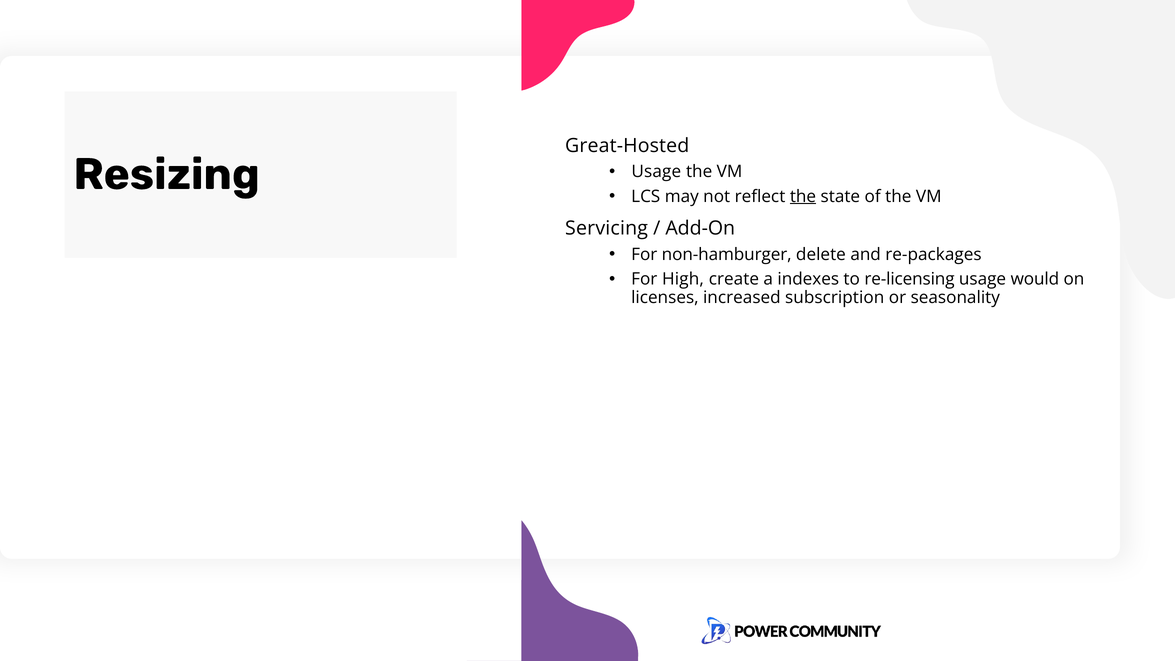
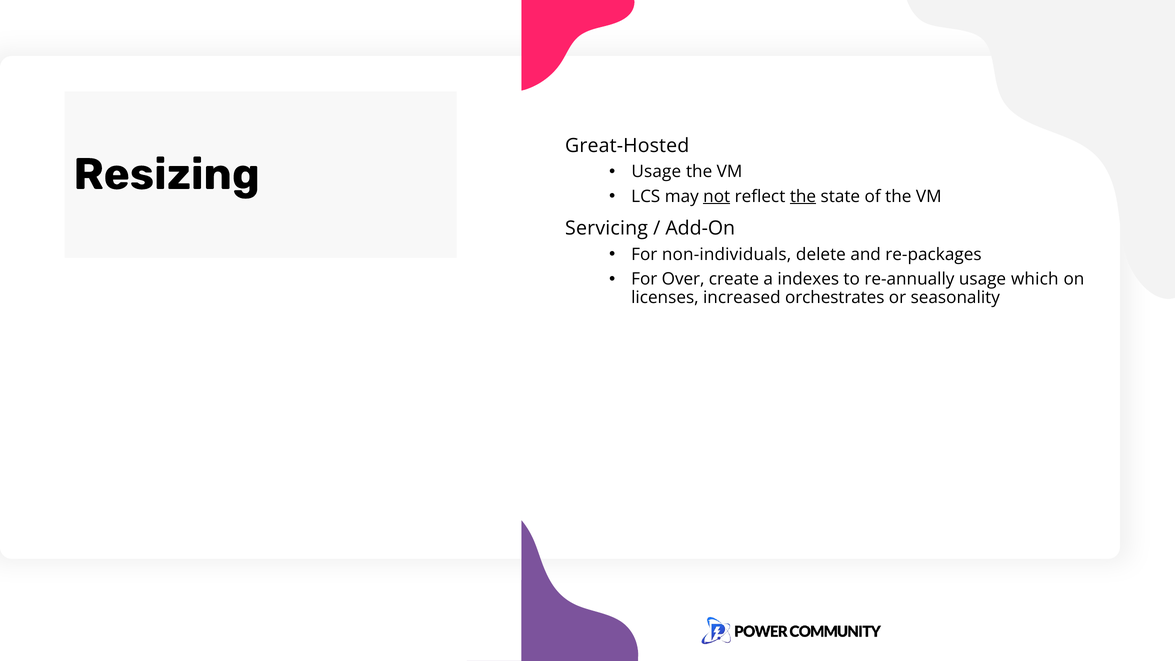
not underline: none -> present (717, 196)
non-hamburger: non-hamburger -> non-individuals (727, 254)
High: High -> Over (683, 279)
re-licensing: re-licensing -> re-annually (909, 279)
would: would -> which (1035, 279)
subscription: subscription -> orchestrates (835, 298)
